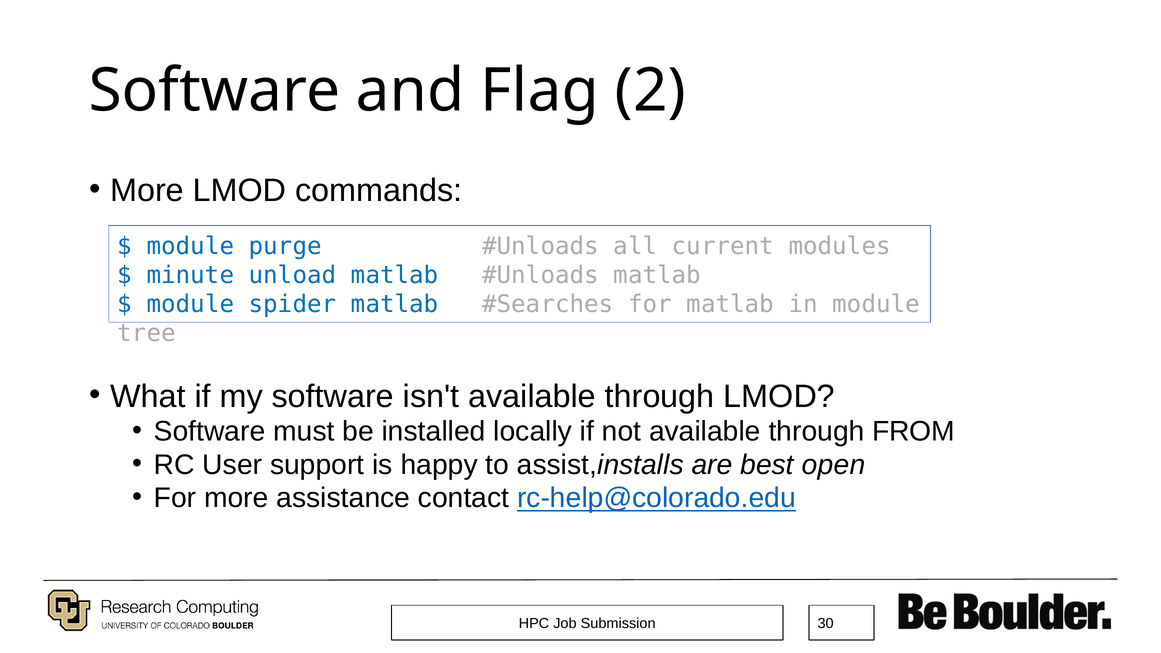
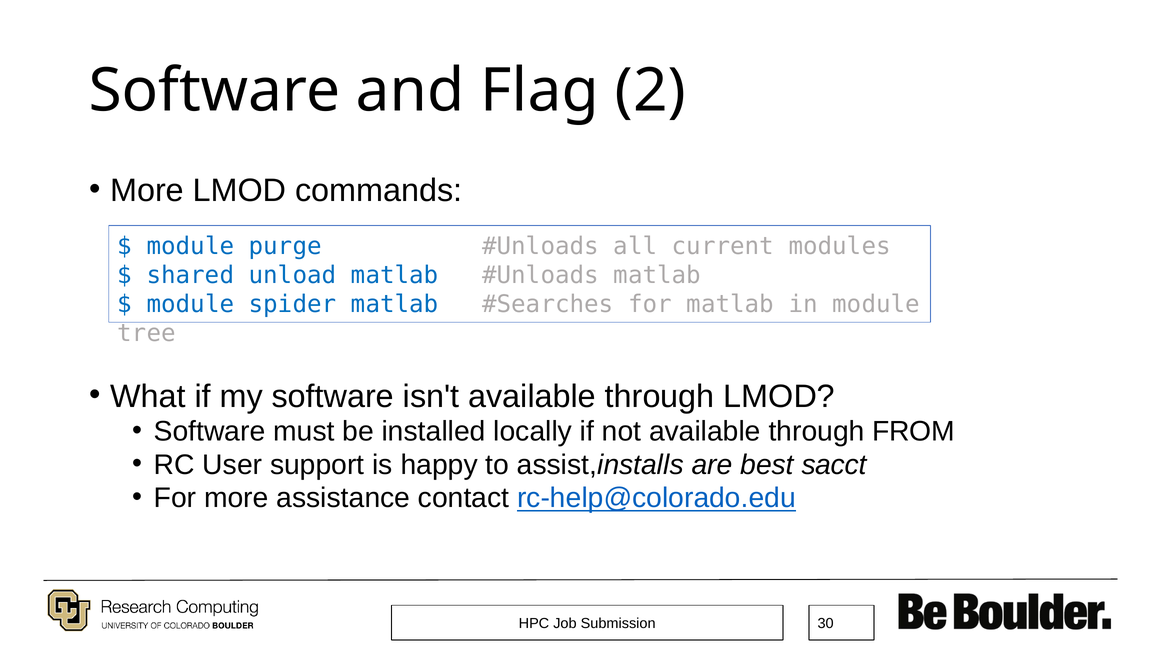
minute: minute -> shared (190, 275)
open: open -> sacct (834, 465)
